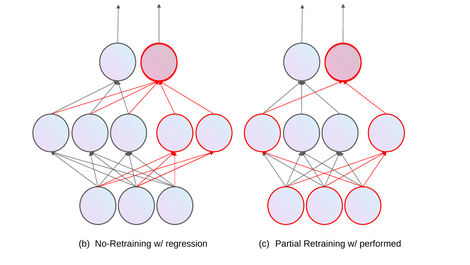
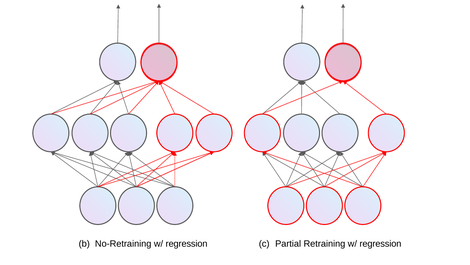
Retraining w/ performed: performed -> regression (380, 243)
